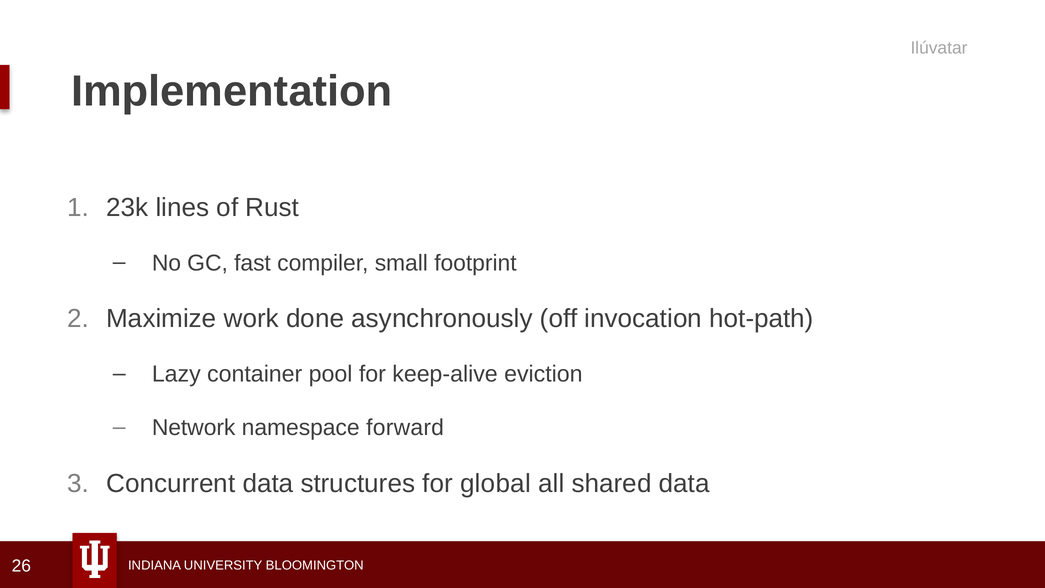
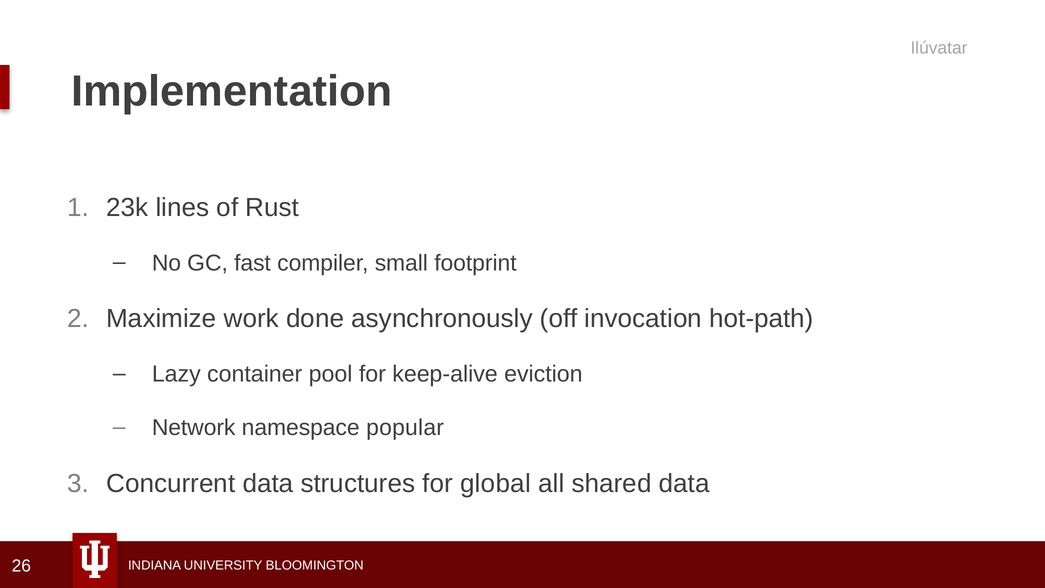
forward: forward -> popular (405, 428)
